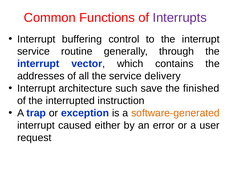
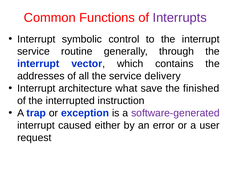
buffering: buffering -> symbolic (82, 39)
such: such -> what (126, 89)
software-generated colour: orange -> purple (175, 113)
